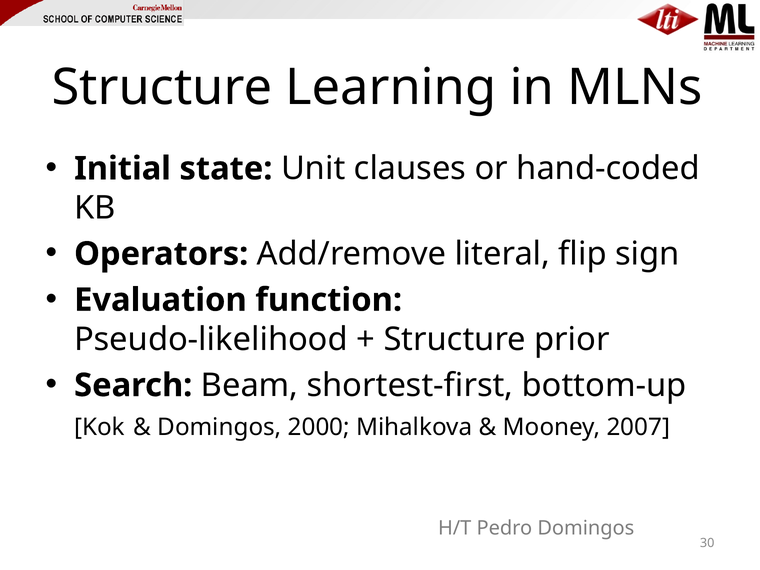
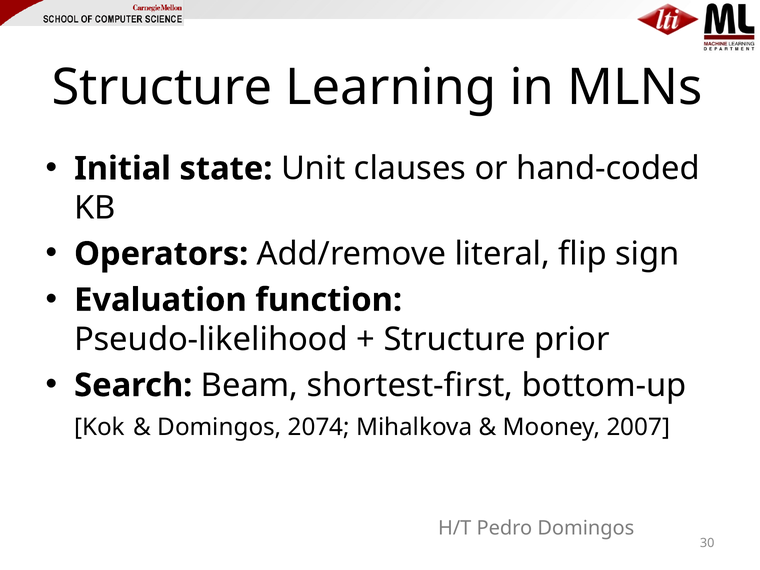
2000: 2000 -> 2074 (319, 427)
